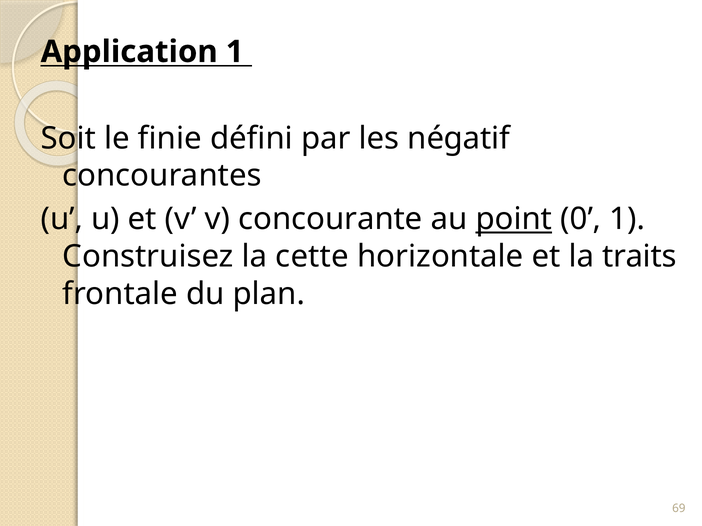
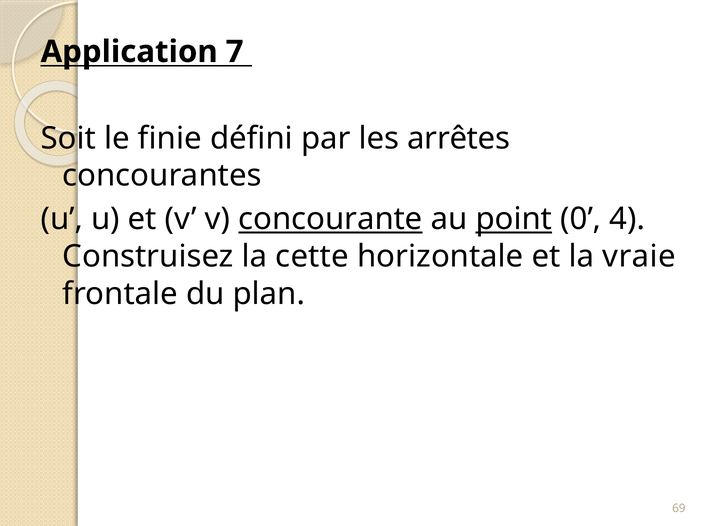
Application 1: 1 -> 7 (235, 52)
négatif: négatif -> arrêtes (459, 138)
concourante underline: none -> present (330, 219)
0 1: 1 -> 4 (627, 219)
traits: traits -> vraie (639, 257)
